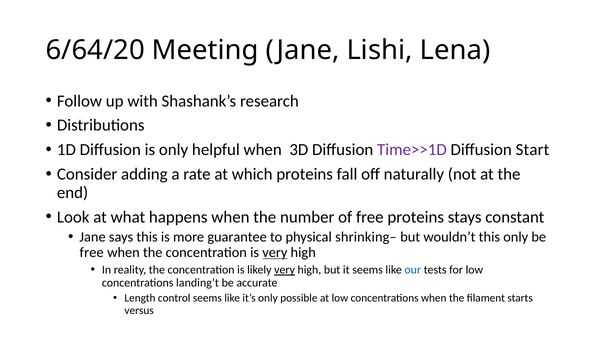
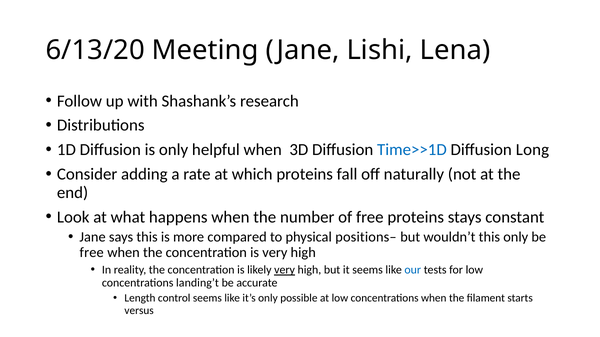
6/64/20: 6/64/20 -> 6/13/20 (95, 50)
Time>>1D colour: purple -> blue (412, 150)
Start: Start -> Long (533, 150)
guarantee: guarantee -> compared (237, 237)
shrinking–: shrinking– -> positions– (366, 237)
very underline: present -> none (275, 253)
